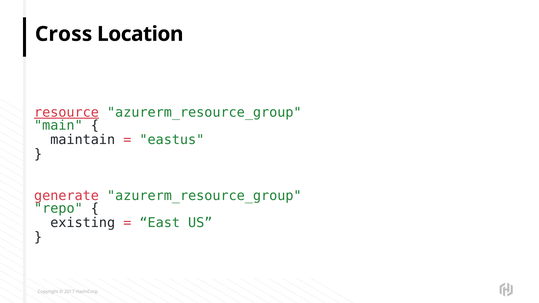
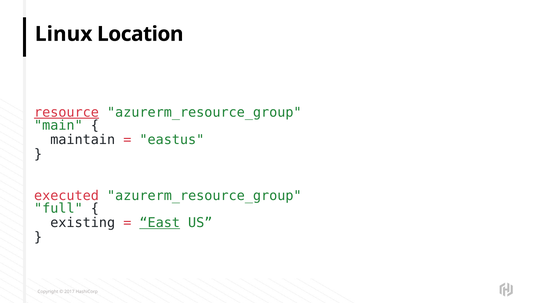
Cross: Cross -> Linux (64, 34)
generate: generate -> executed (67, 196)
repo: repo -> full (58, 209)
East underline: none -> present (160, 223)
